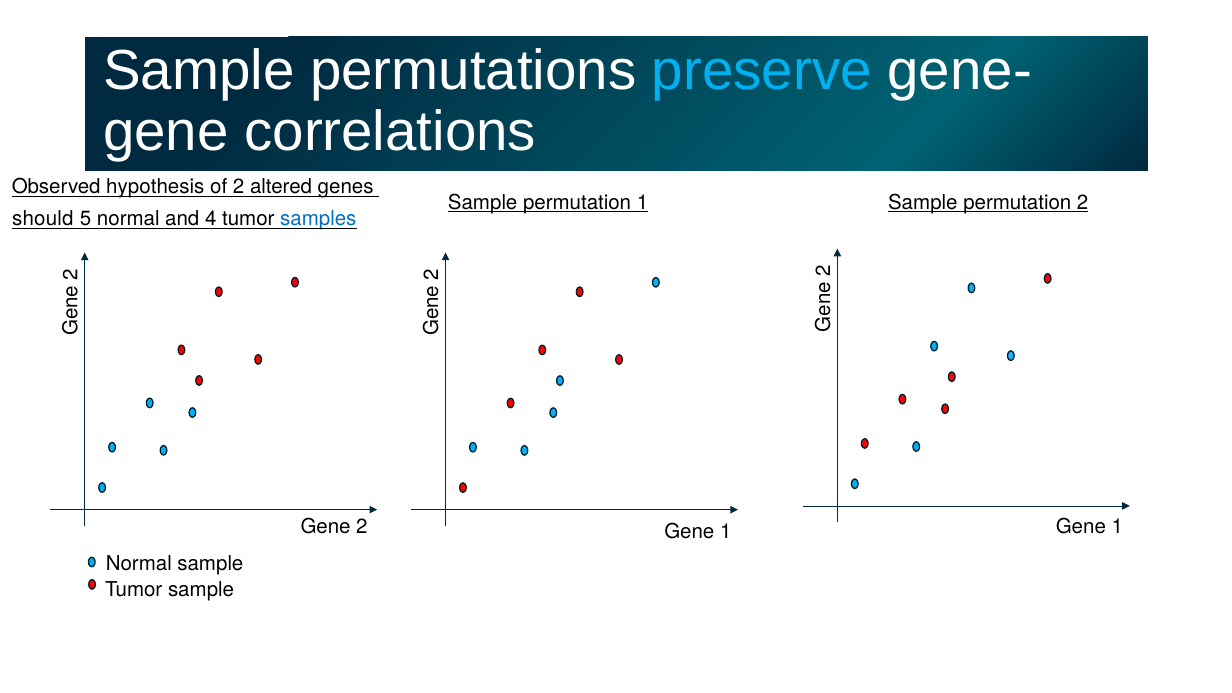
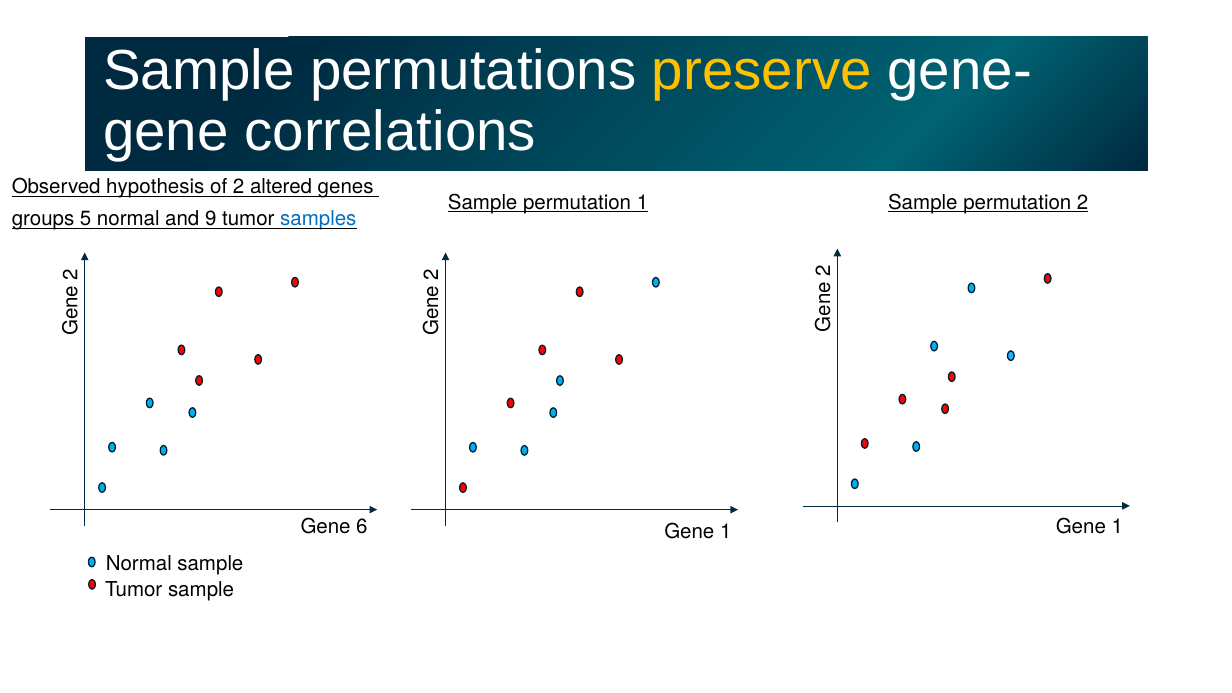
preserve colour: light blue -> yellow (762, 71)
should: should -> groups (43, 219)
4: 4 -> 9 (211, 219)
Gene 2: 2 -> 6 (362, 527)
